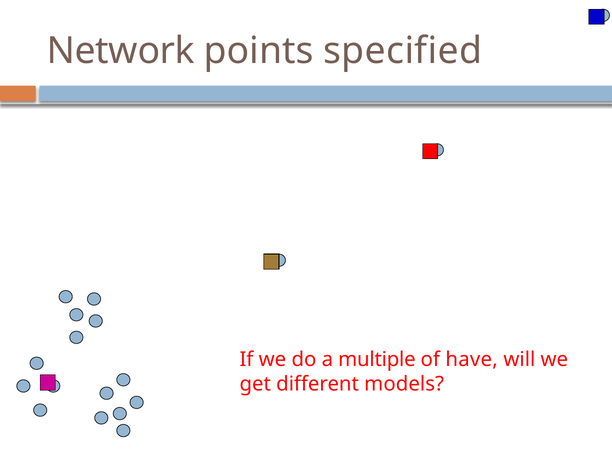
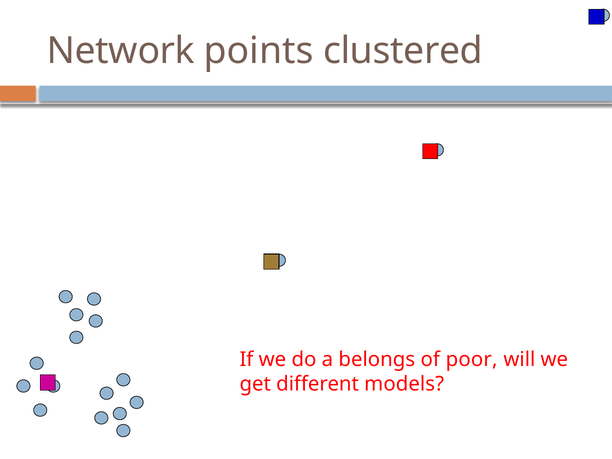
specified: specified -> clustered (403, 51)
multiple: multiple -> belongs (377, 359)
have: have -> poor (472, 359)
